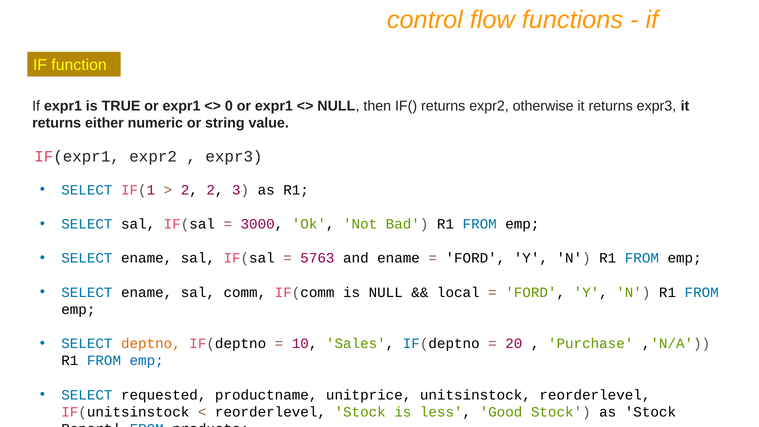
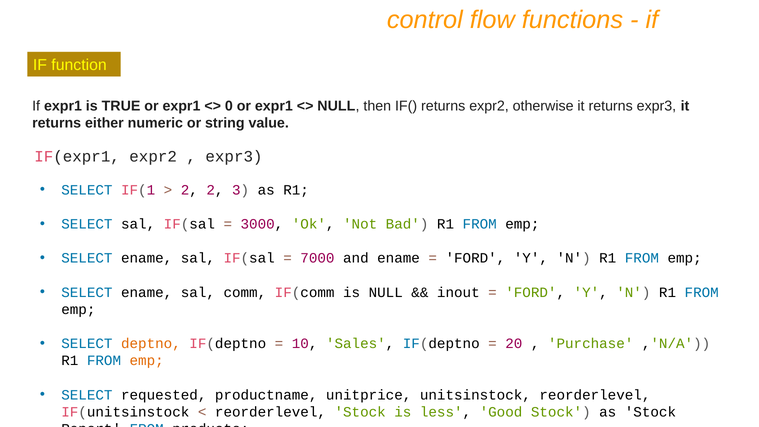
5763: 5763 -> 7000 (317, 258)
local: local -> inout (458, 292)
emp colour: blue -> orange (147, 361)
